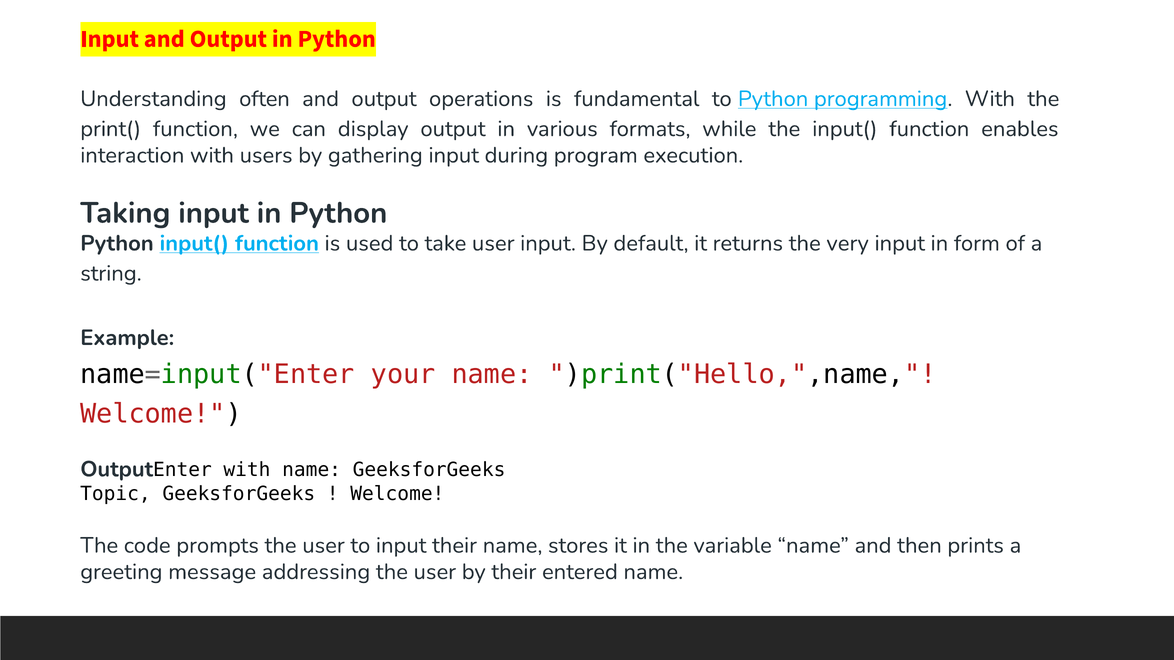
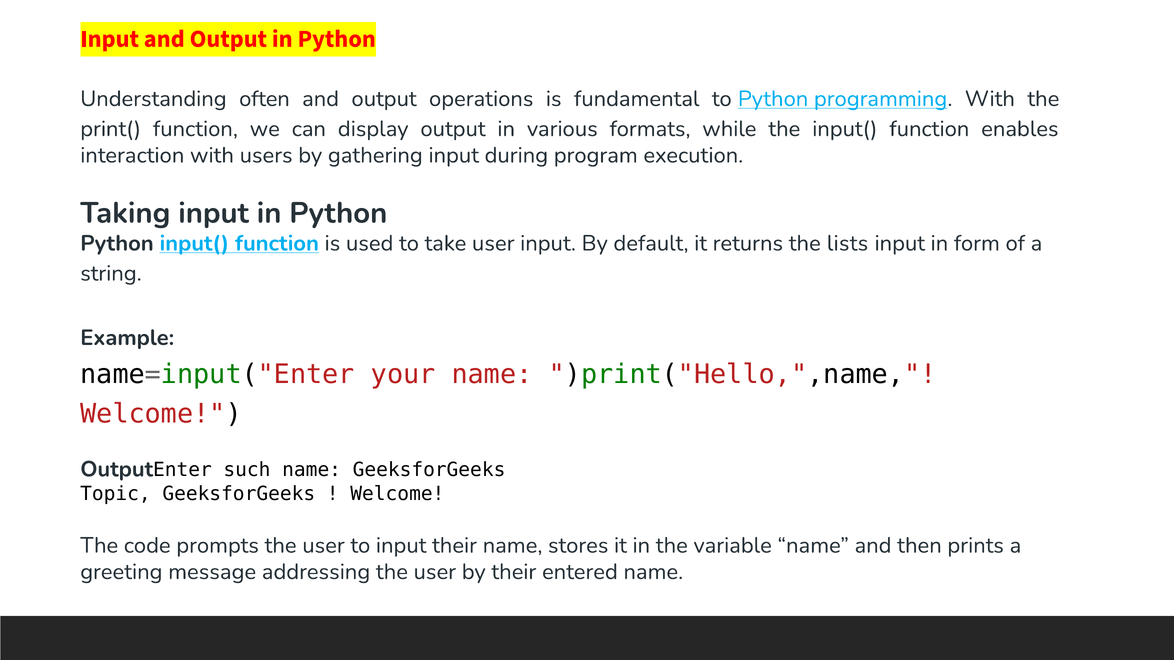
very: very -> lists (848, 243)
OutputEnter with: with -> such (247, 470)
